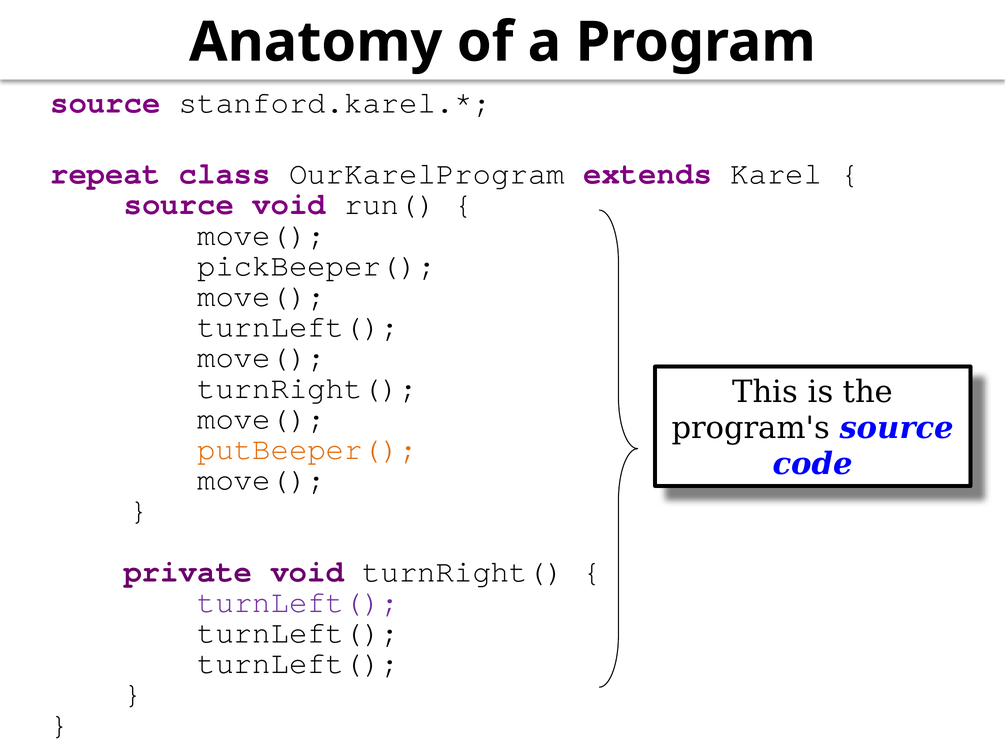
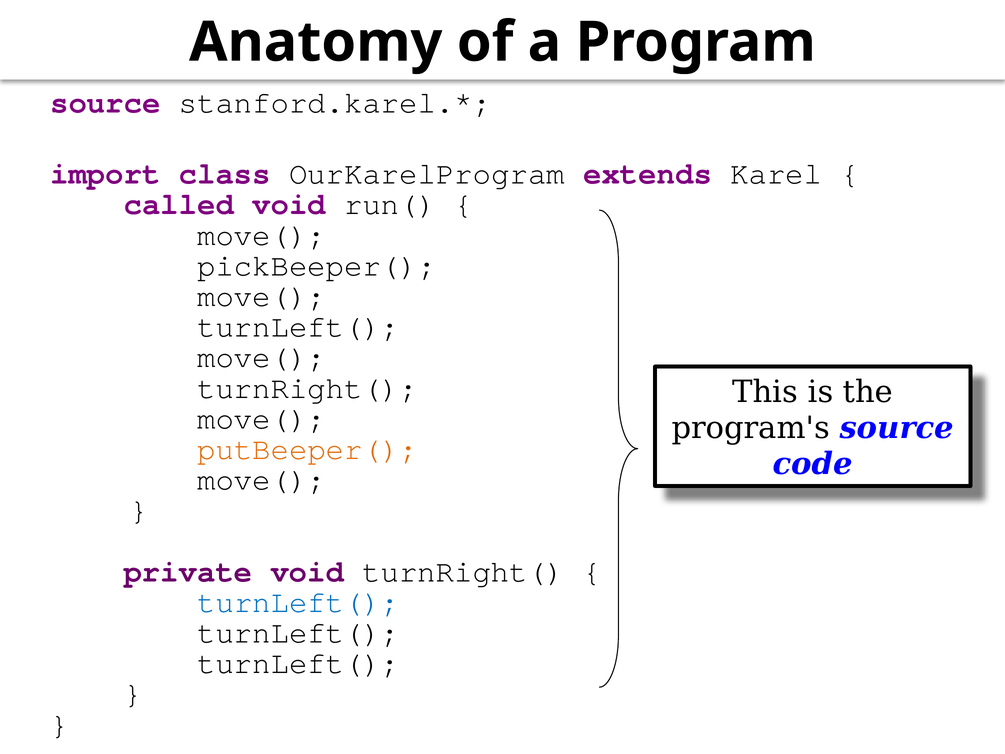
repeat: repeat -> import (105, 174)
source: source -> called (179, 204)
turnLeft( colour: purple -> blue (298, 602)
